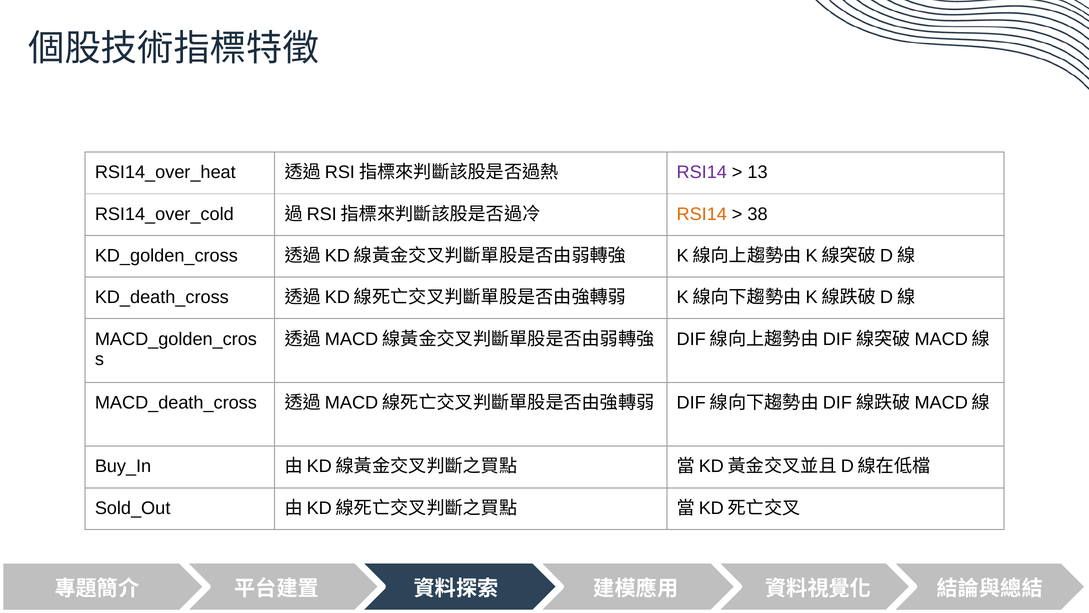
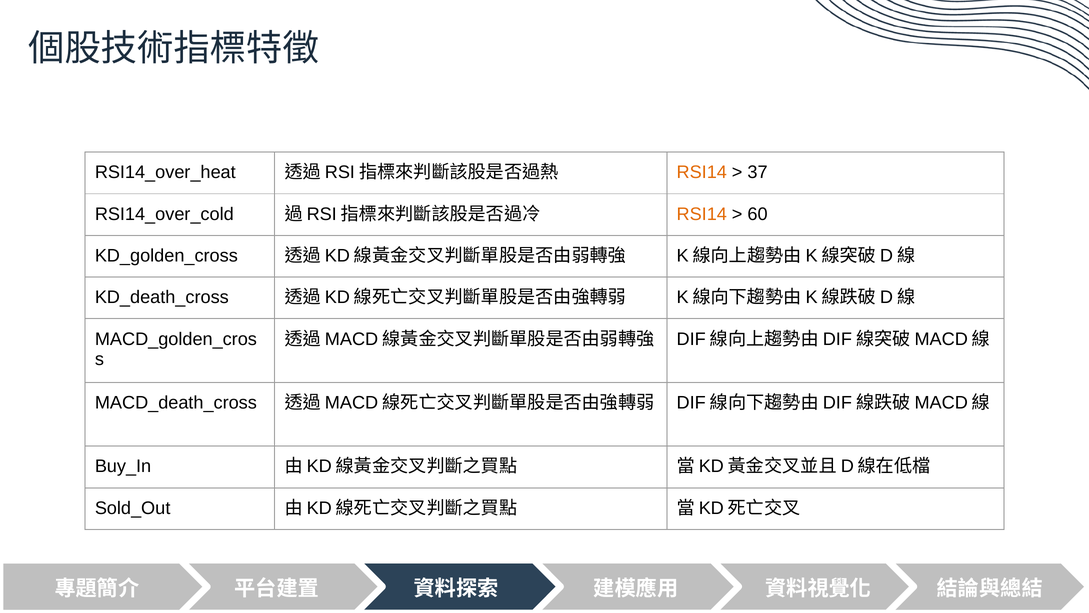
RSI14 colour: purple -> orange (702, 172)
13: 13 -> 37 (758, 172)
38: 38 -> 60 (758, 214)
